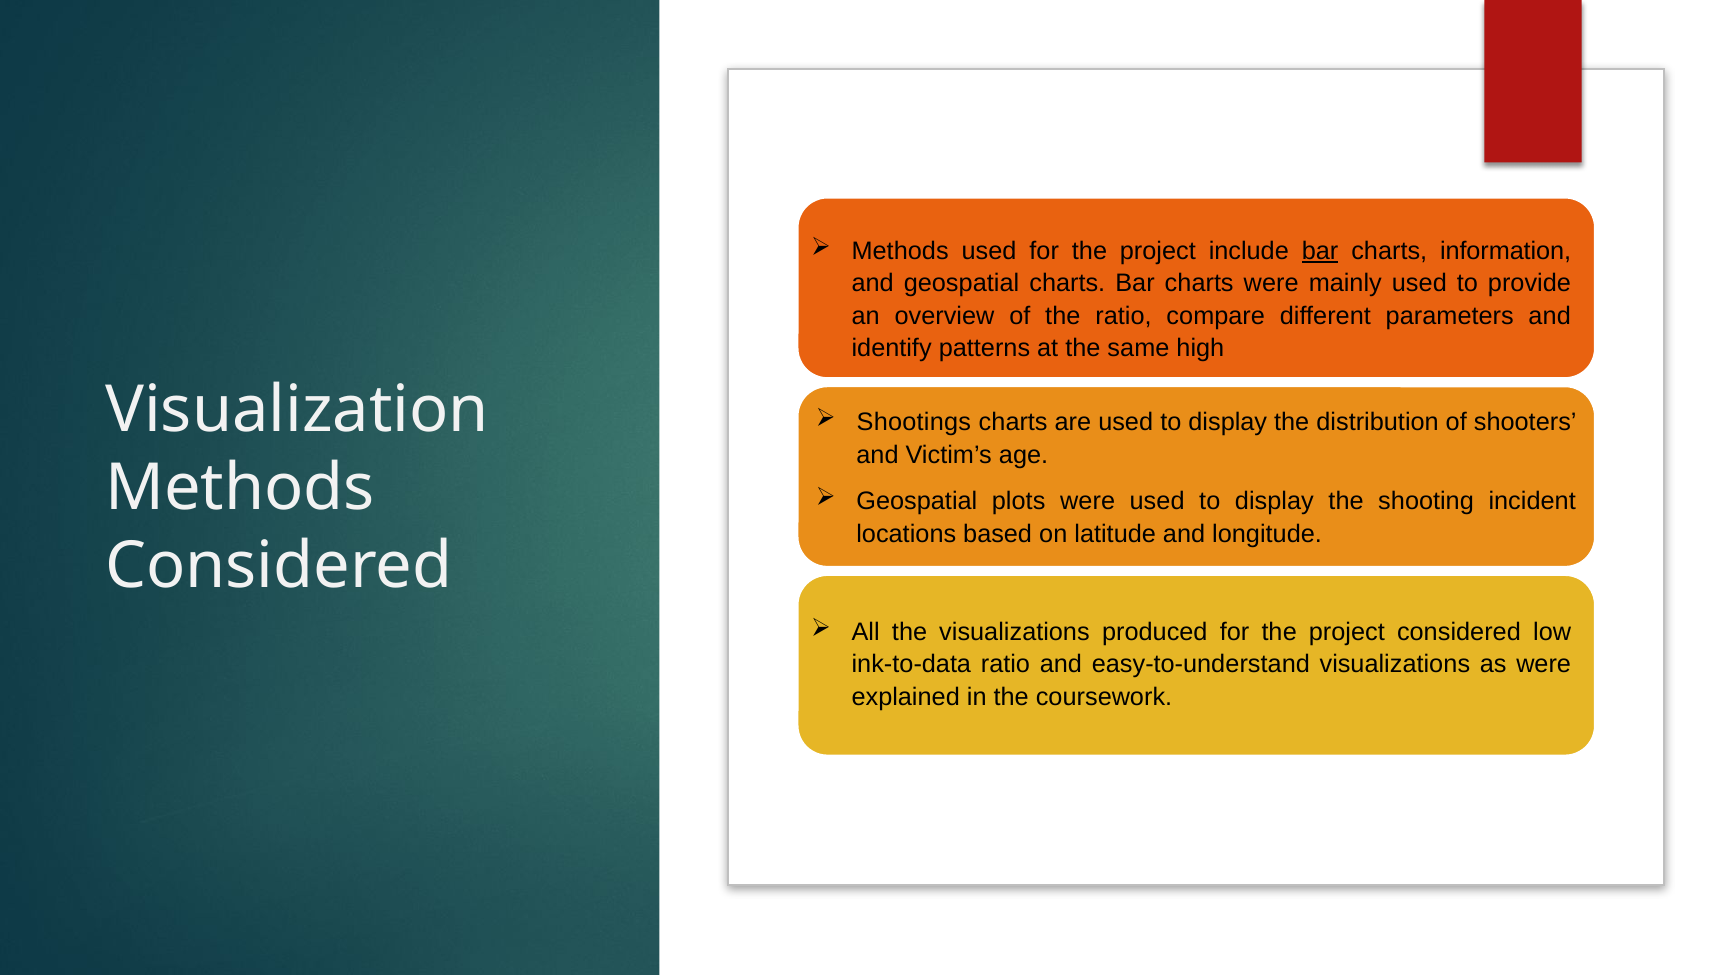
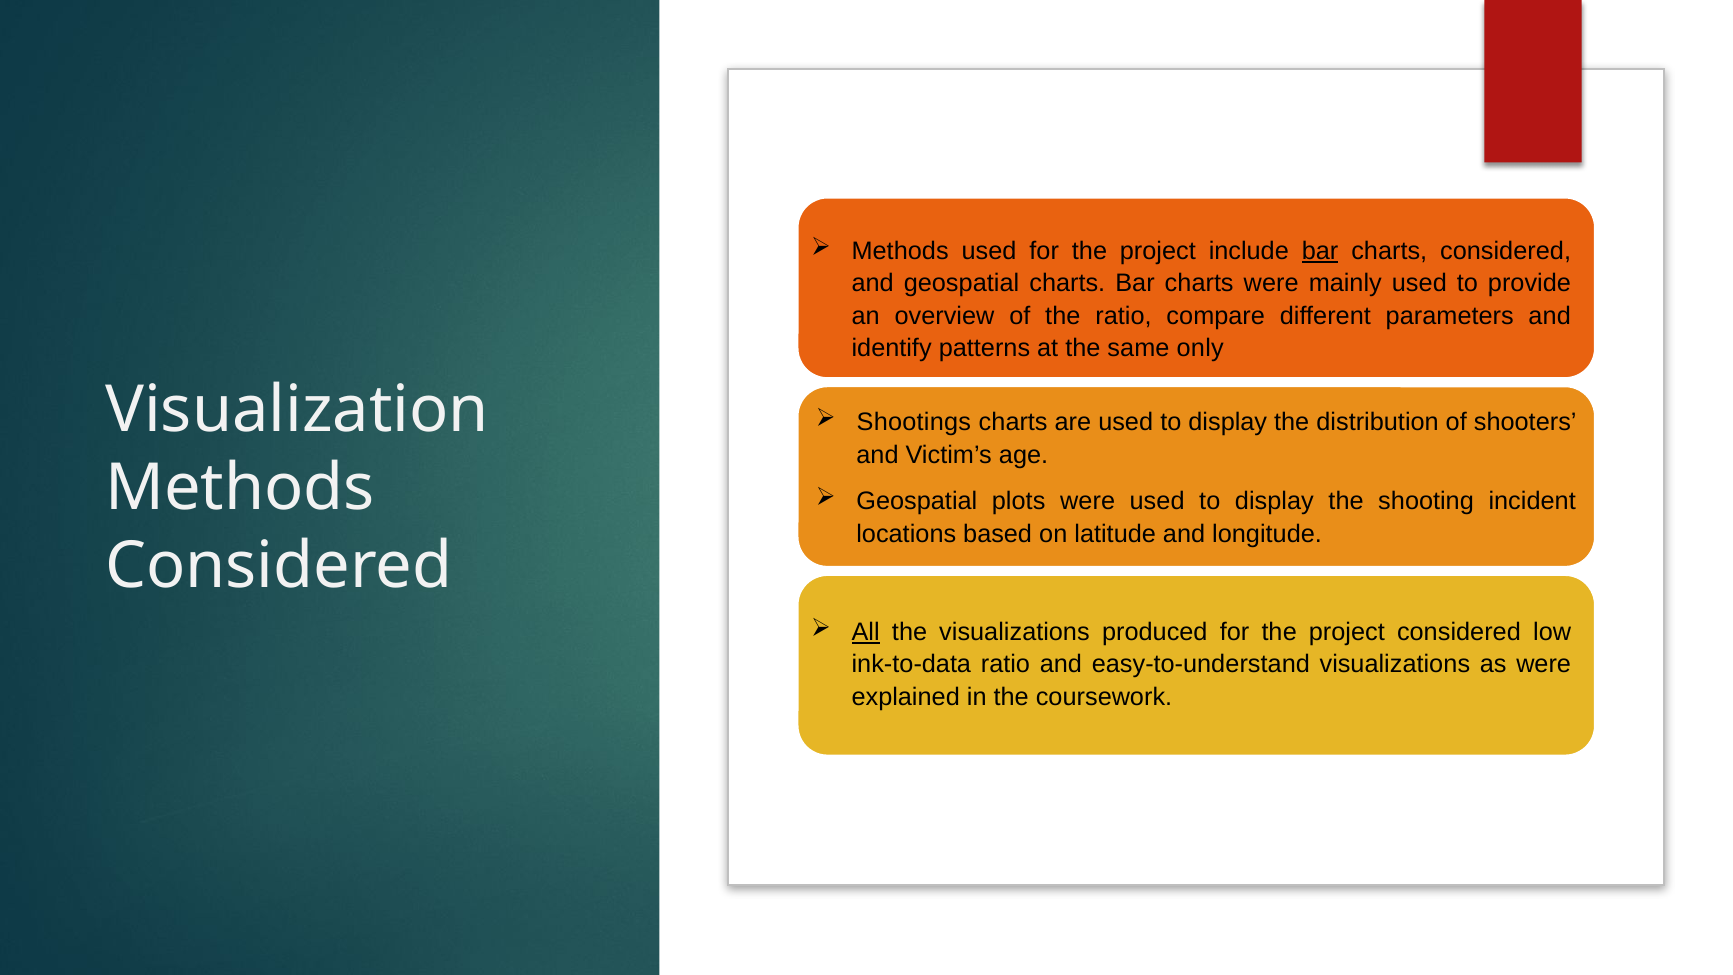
charts information: information -> considered (1506, 251)
high: high -> only (1200, 348)
All underline: none -> present (866, 632)
